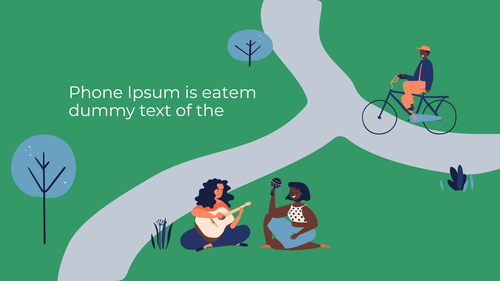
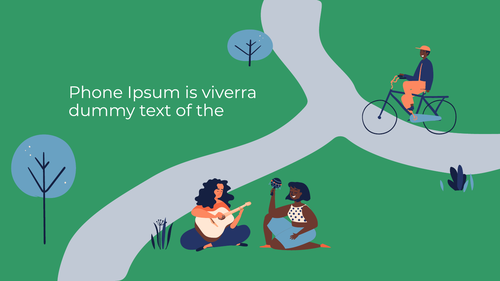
eatem: eatem -> viverra (229, 93)
